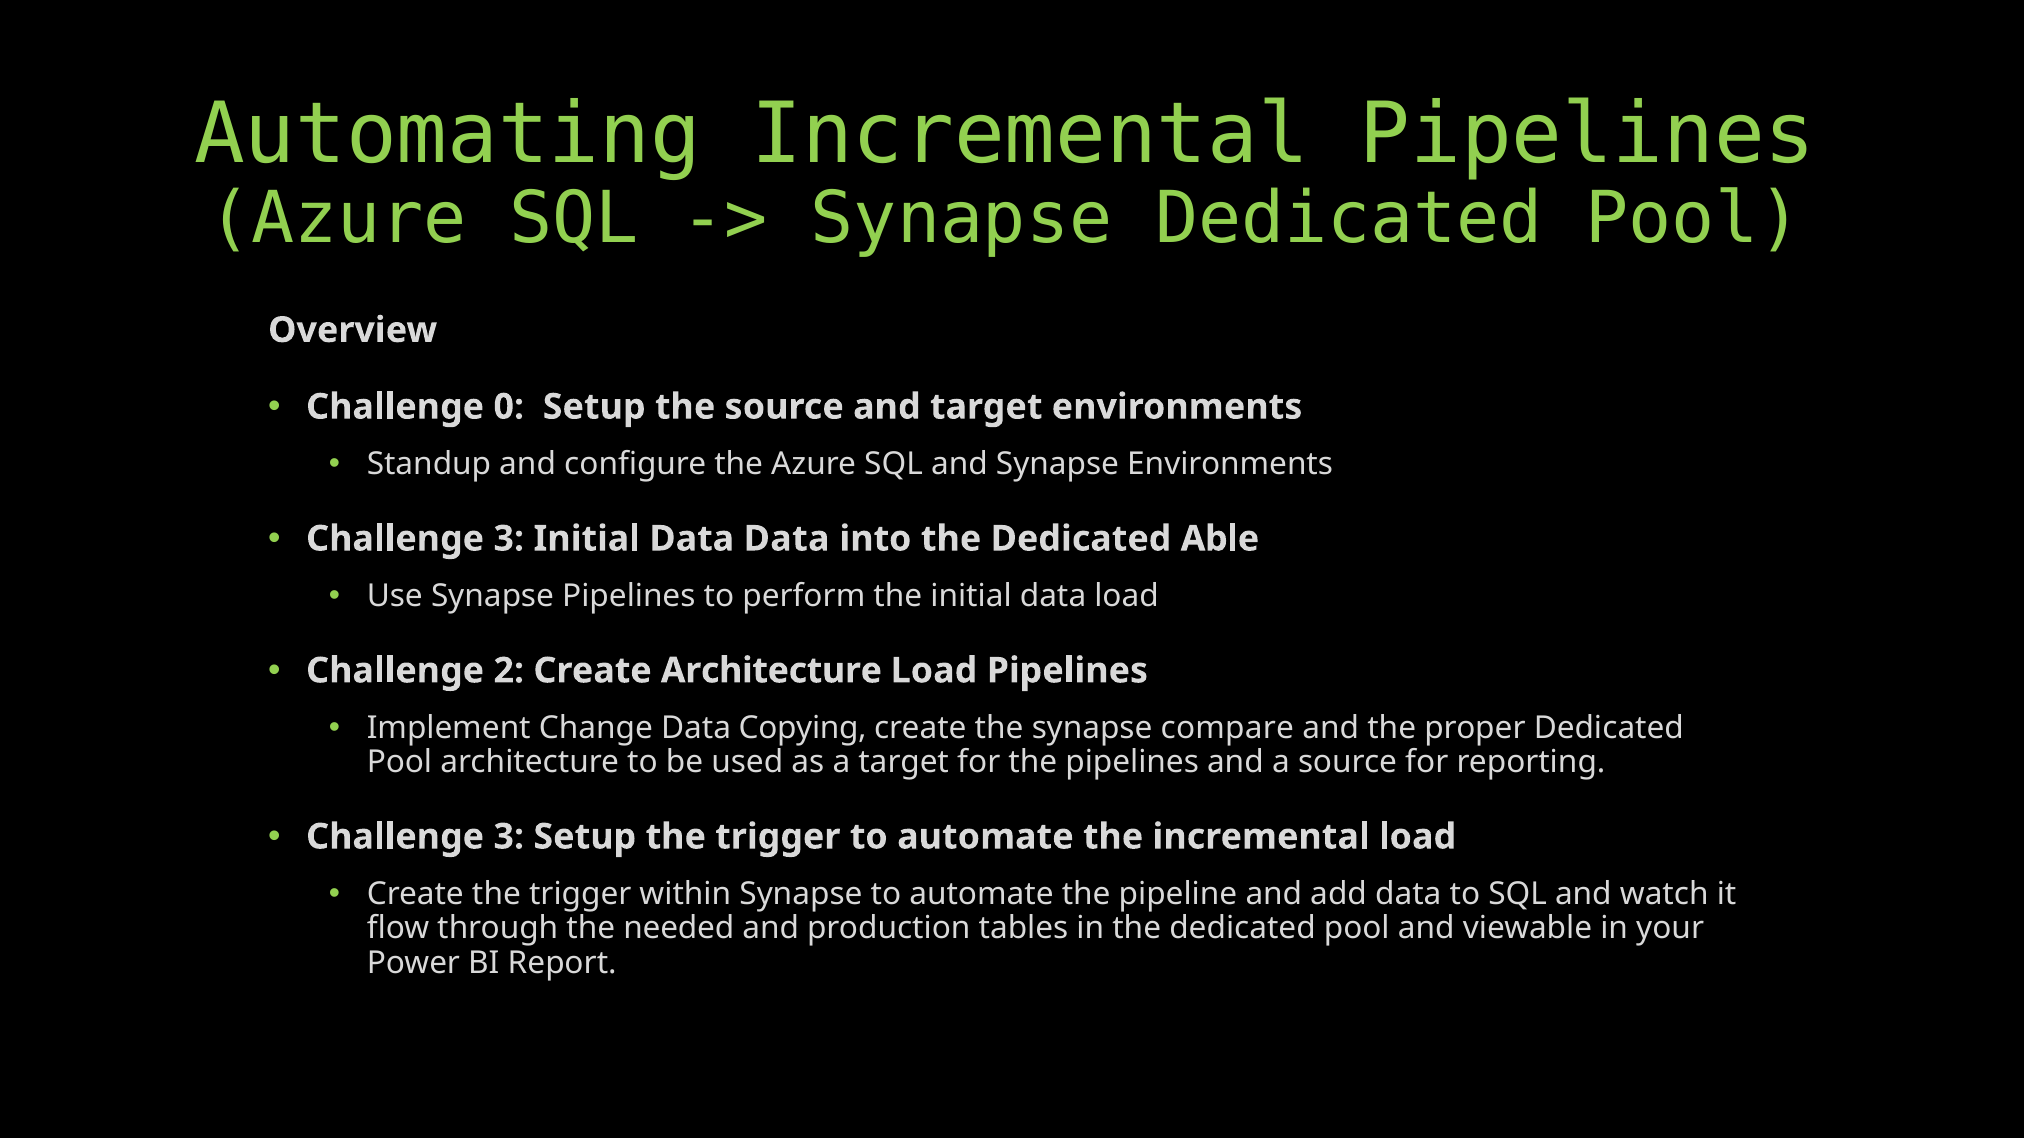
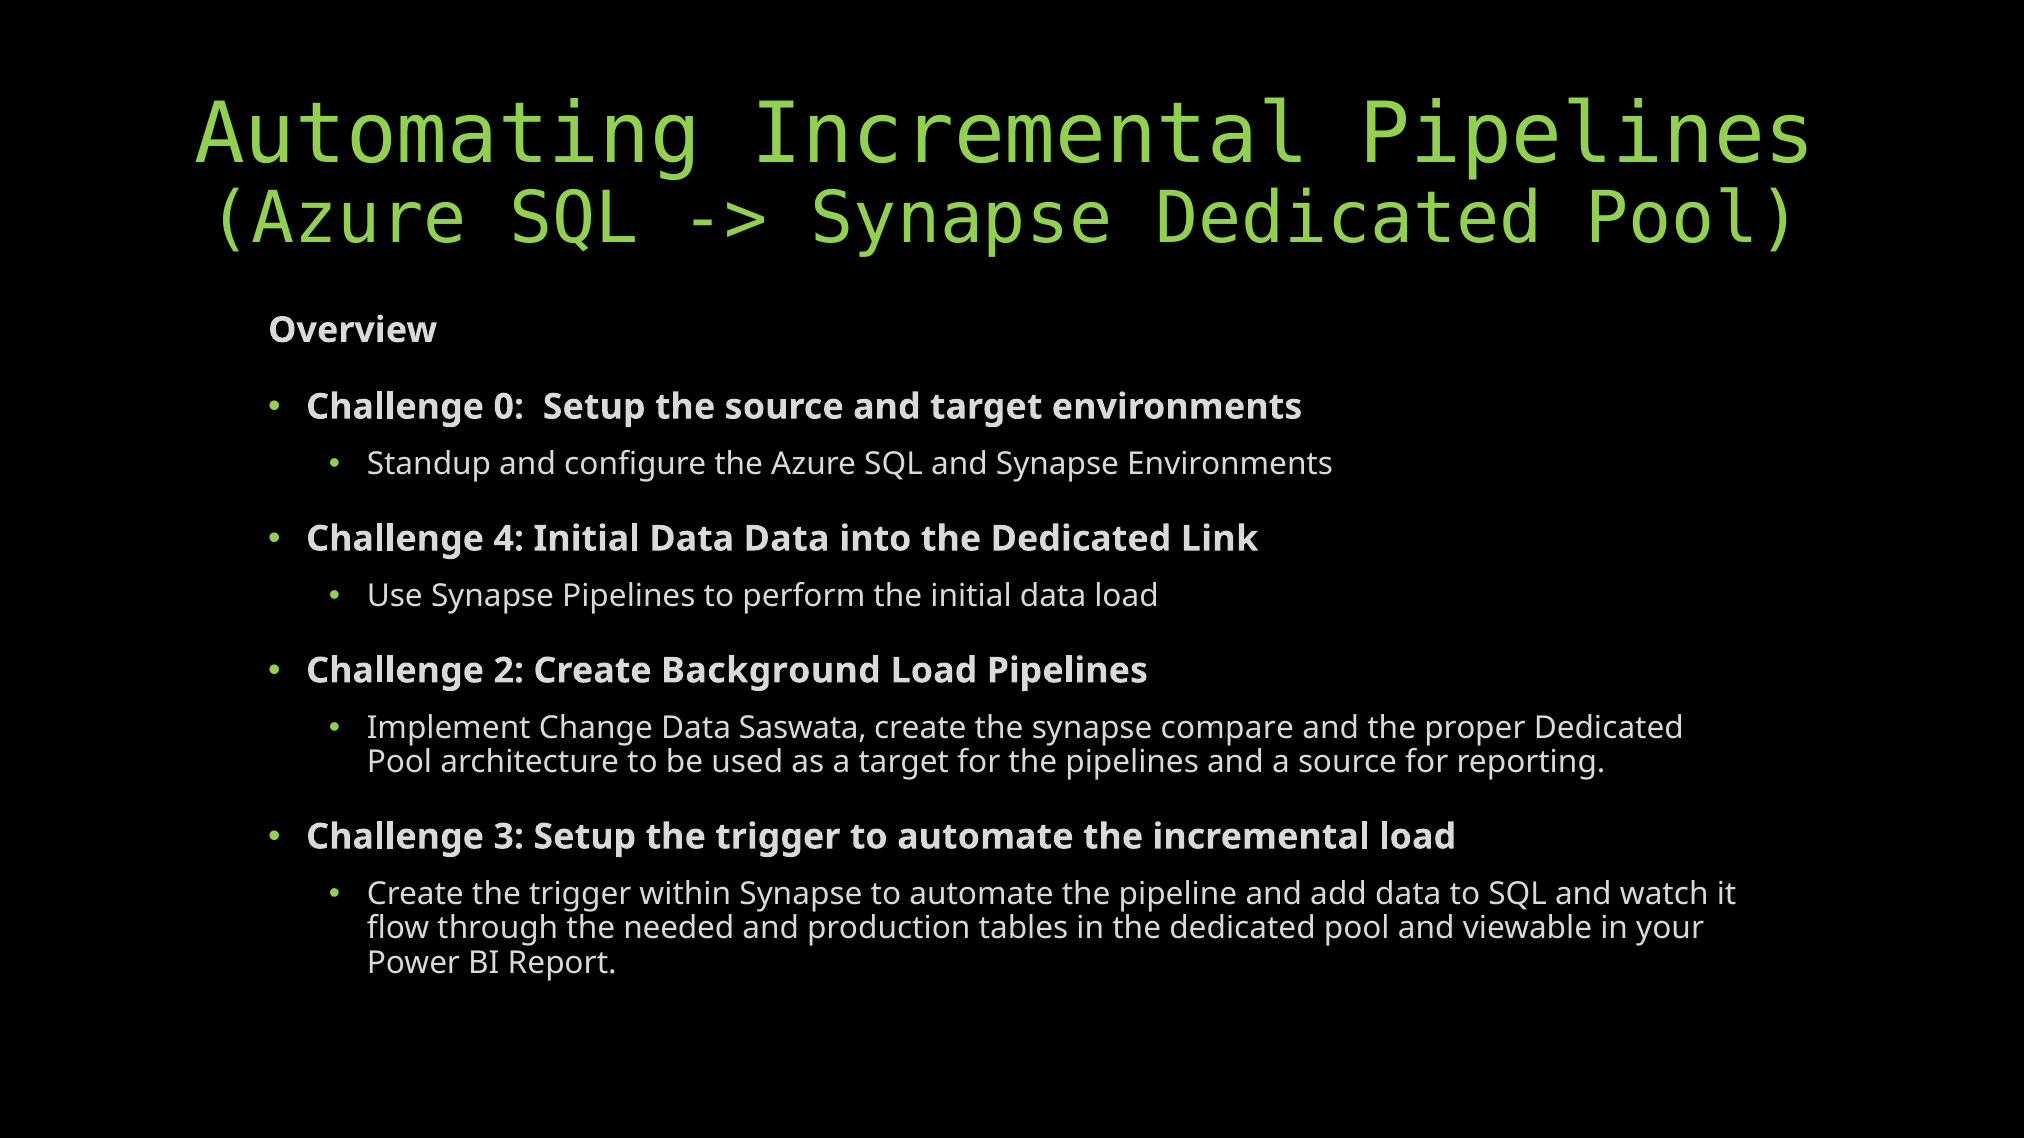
3: 3 -> 4 (509, 539)
Able: Able -> Link (1220, 539)
Create Architecture: Architecture -> Background (771, 671)
Copying: Copying -> Saswata (803, 728)
